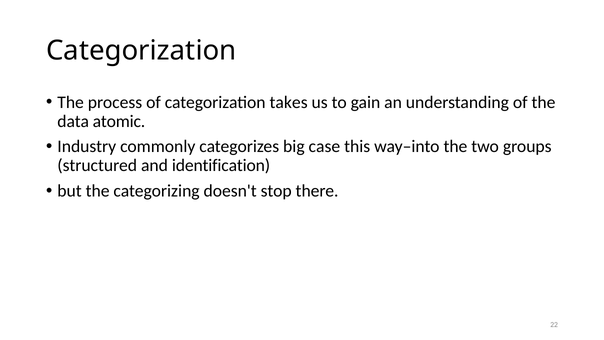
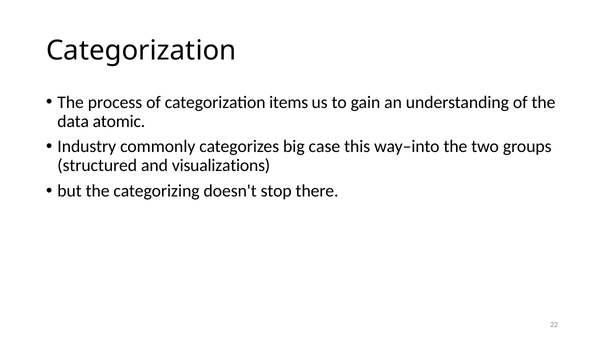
takes: takes -> items (289, 102)
identification: identification -> visualizations (221, 166)
